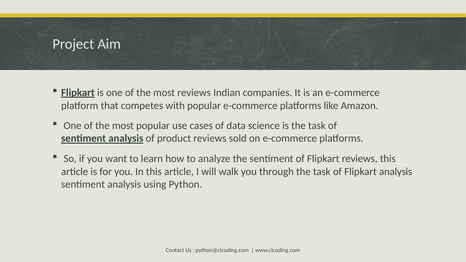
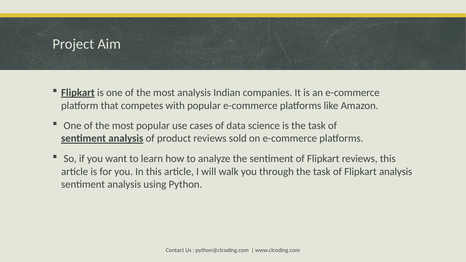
most reviews: reviews -> analysis (194, 93)
